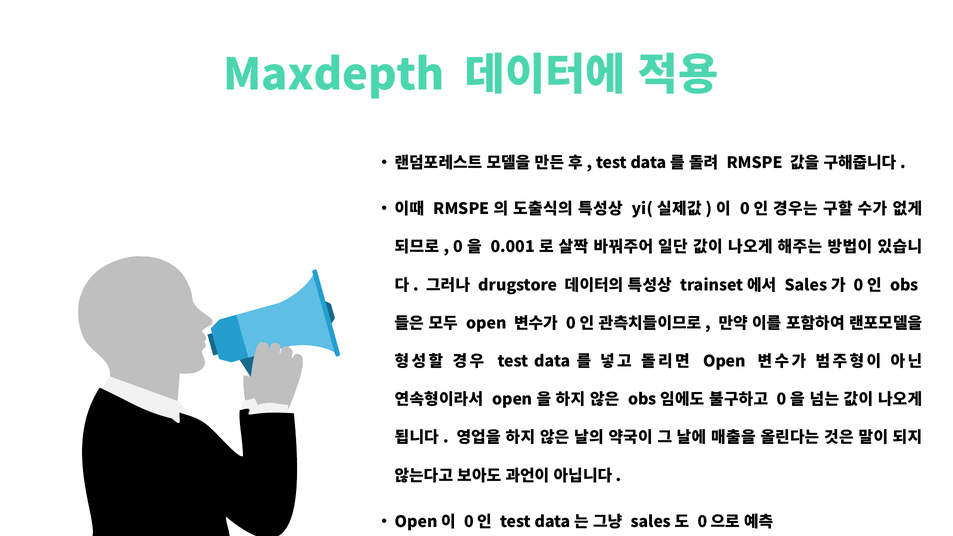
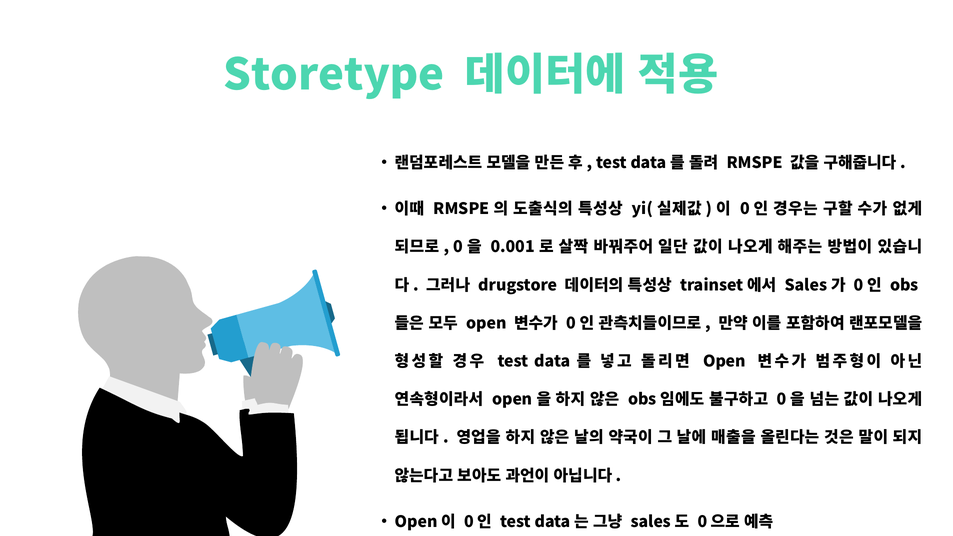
Maxdepth: Maxdepth -> Storetype (334, 75)
